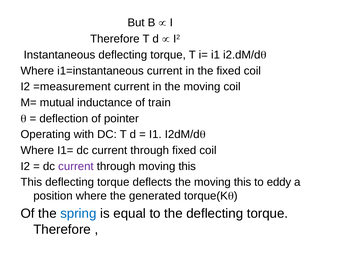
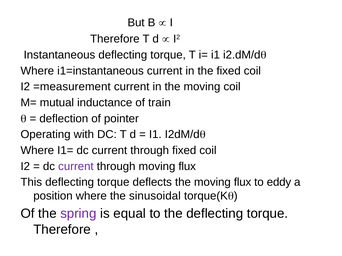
through moving this: this -> flux (187, 167)
the moving this: this -> flux (243, 183)
generated: generated -> sinusoidal (155, 196)
spring colour: blue -> purple (78, 214)
